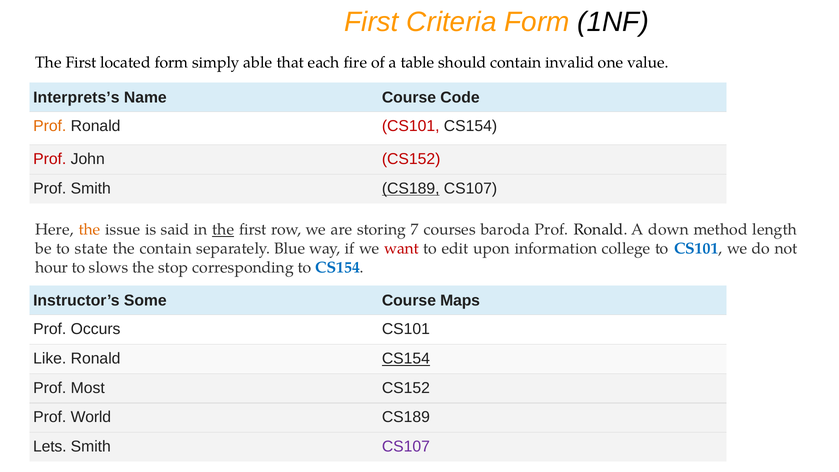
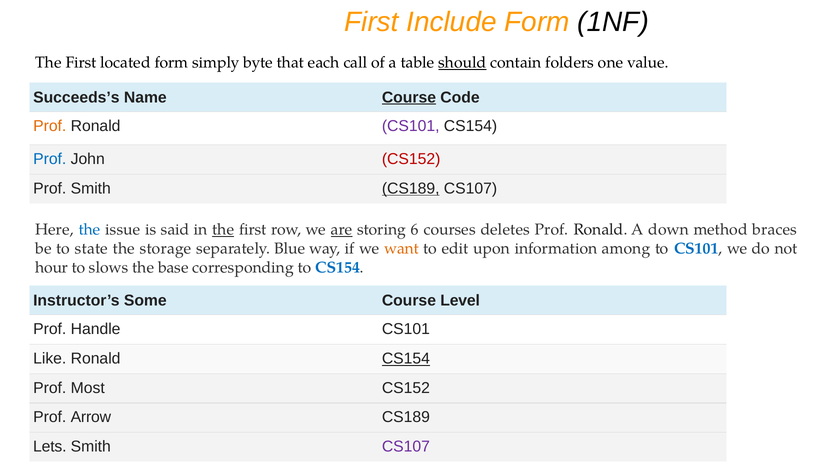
Criteria: Criteria -> Include (452, 22)
able: able -> byte (258, 63)
fire: fire -> call (355, 63)
should underline: none -> present (462, 63)
invalid: invalid -> folders (570, 63)
Interprets’s: Interprets’s -> Succeeds’s (76, 97)
Course underline: none -> present (409, 97)
CS101 colour: red -> purple (411, 126)
Prof colour: red -> blue (50, 159)
the colour: orange -> blue (90, 230)
are underline: none -> present (342, 230)
7: 7 -> 6 (415, 230)
baroda: baroda -> deletes (505, 230)
length: length -> braces (775, 230)
the contain: contain -> storage (166, 249)
want colour: red -> orange (401, 249)
college: college -> among (626, 249)
stop: stop -> base (173, 268)
Maps: Maps -> Level (460, 300)
Occurs: Occurs -> Handle (96, 329)
World: World -> Arrow (91, 417)
